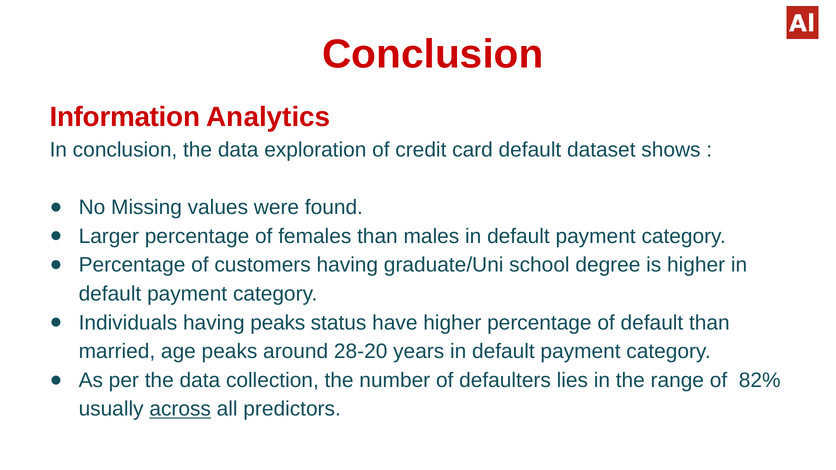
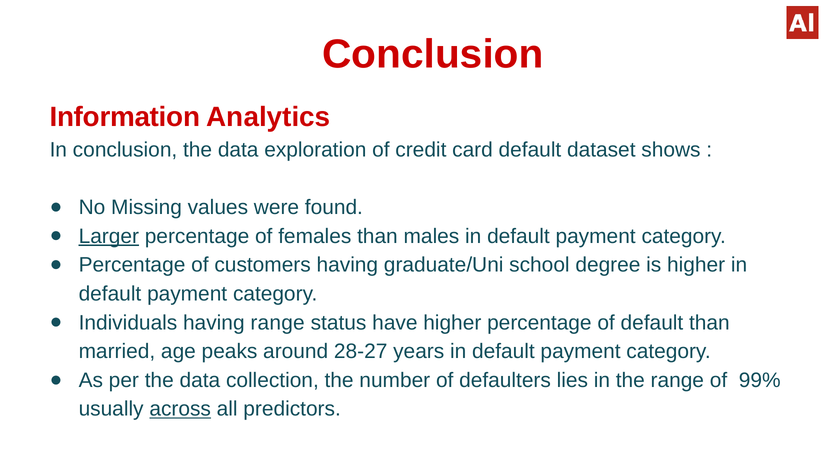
Larger underline: none -> present (109, 236)
having peaks: peaks -> range (278, 323)
28-20: 28-20 -> 28-27 (361, 352)
82%: 82% -> 99% (760, 380)
